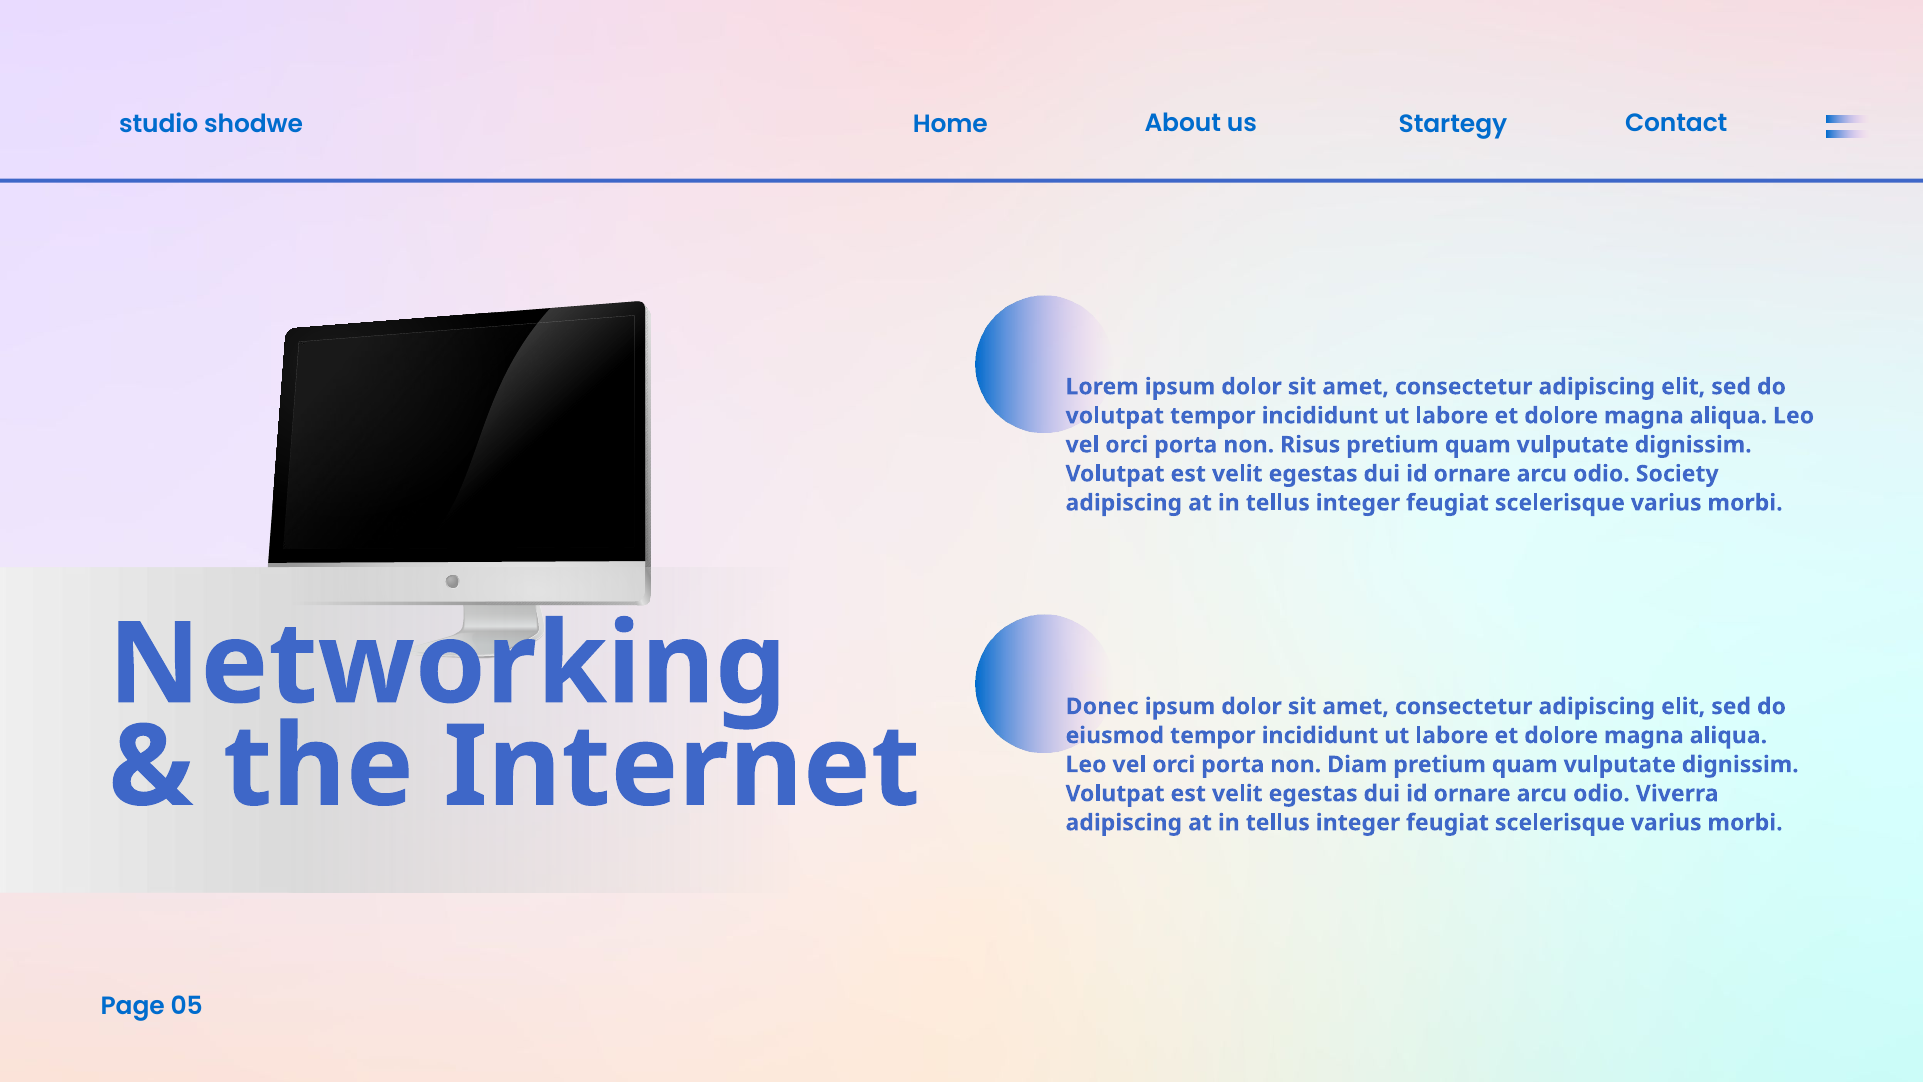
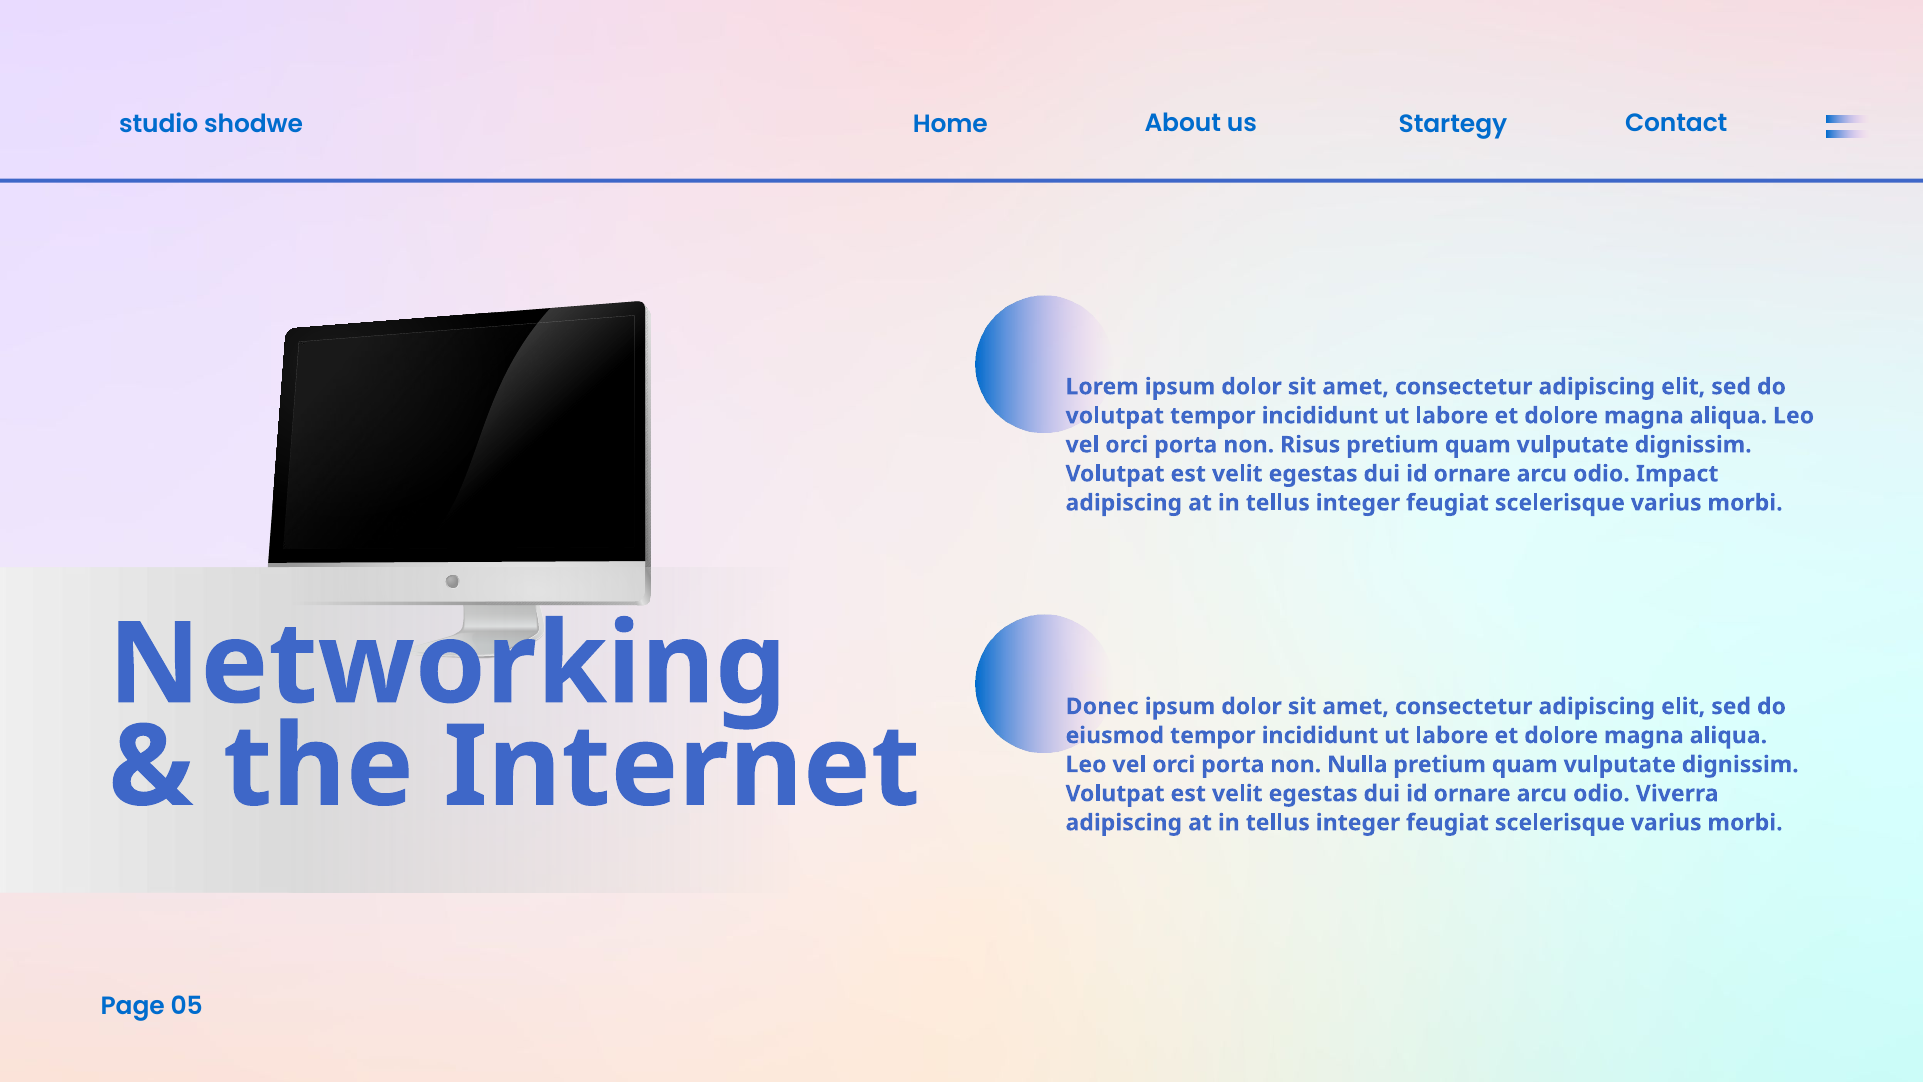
Society: Society -> Impact (1677, 474)
Diam: Diam -> Nulla (1357, 764)
